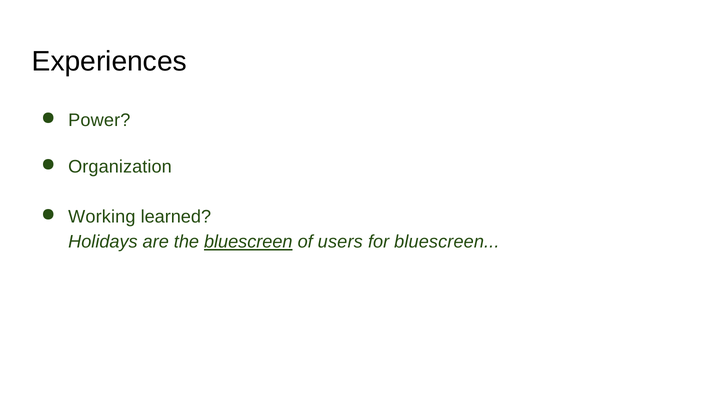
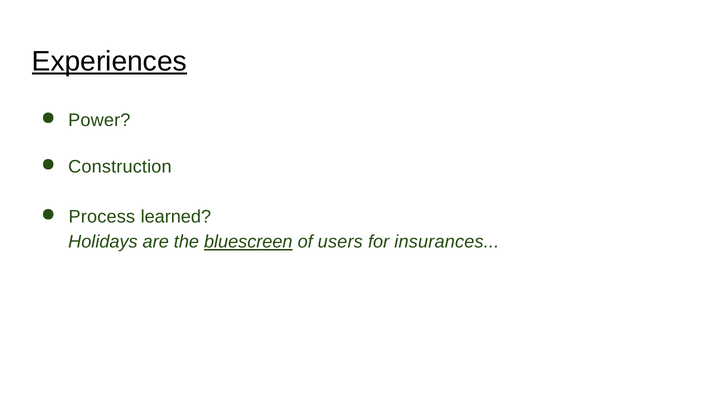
Experiences underline: none -> present (109, 61)
Organization: Organization -> Construction (120, 167)
Working: Working -> Process (102, 217)
for bluescreen: bluescreen -> insurances (447, 242)
